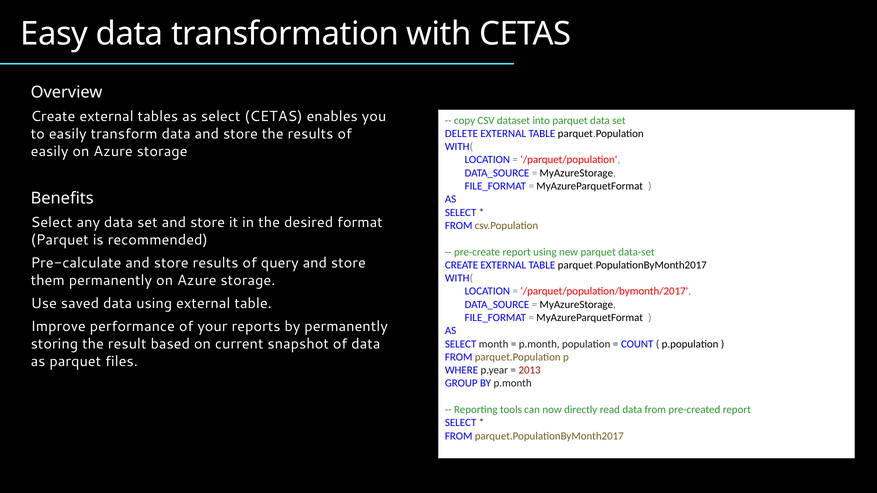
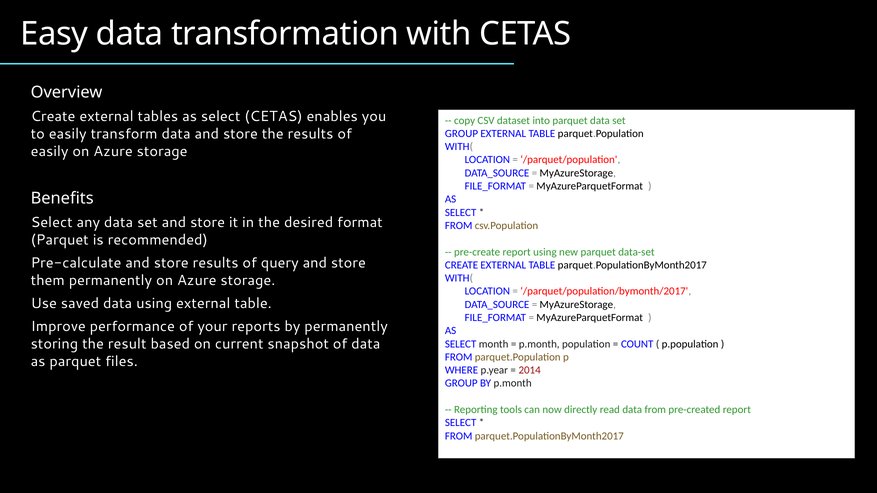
DELETE: DELETE -> GROUP (462, 134)
2013: 2013 -> 2014 (530, 370)
